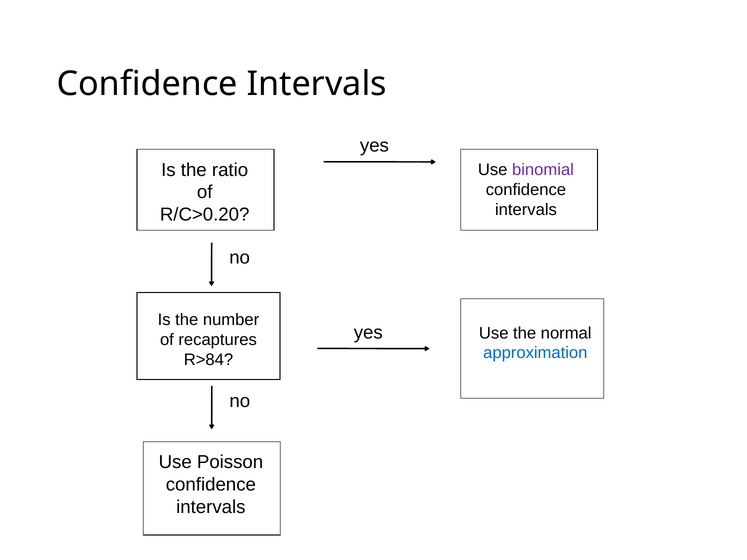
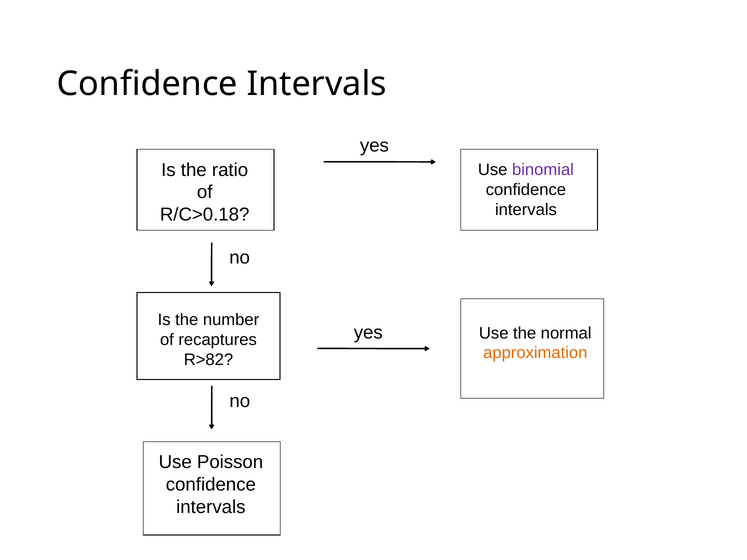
R/C>0.20: R/C>0.20 -> R/C>0.18 (205, 215)
approximation colour: blue -> orange (535, 353)
R>84: R>84 -> R>82 (208, 360)
